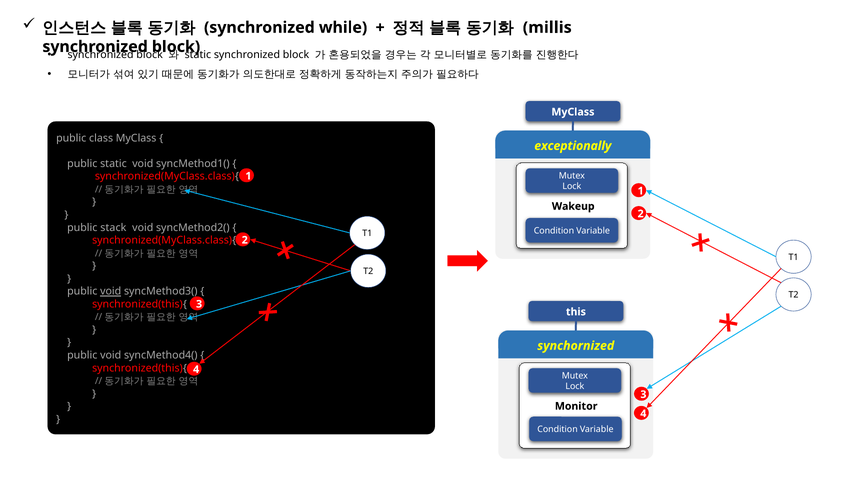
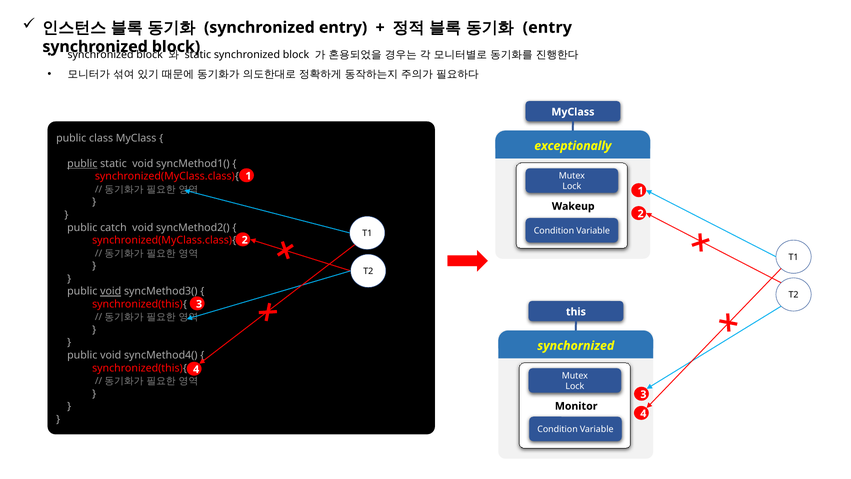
synchronized while: while -> entry (343, 28)
millis: millis -> entry (547, 28)
public underline: none -> present (82, 164)
stack: stack -> catch (113, 227)
